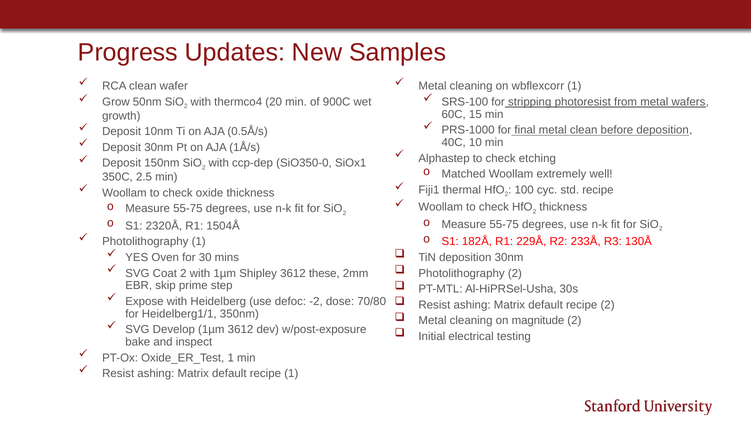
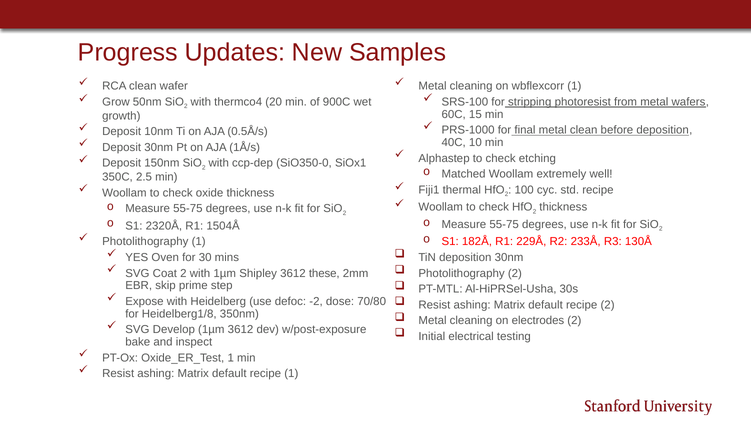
Heidelberg1/1: Heidelberg1/1 -> Heidelberg1/8 (179, 313)
magnitude: magnitude -> electrodes (538, 320)
